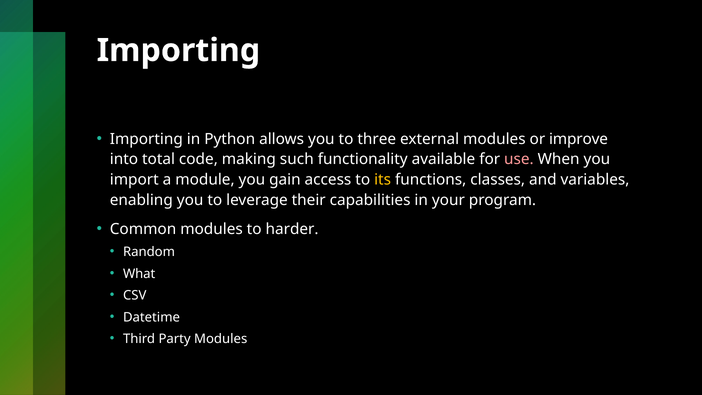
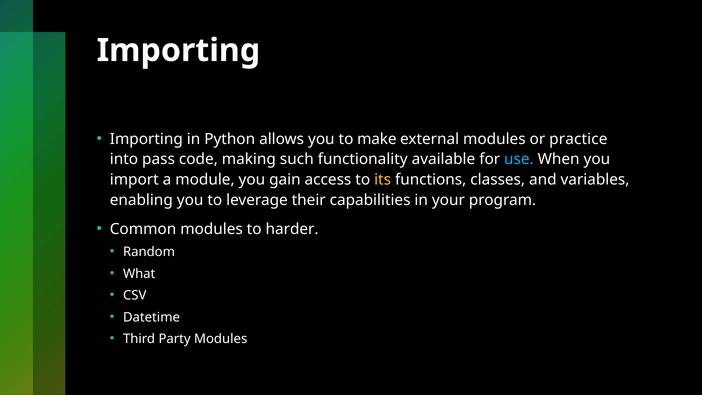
three: three -> make (377, 139)
improve: improve -> practice (578, 139)
total: total -> pass (159, 159)
use colour: pink -> light blue (519, 159)
